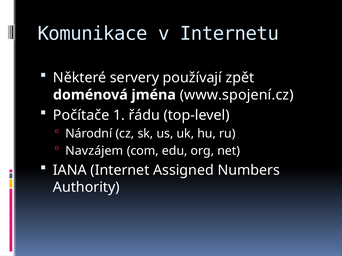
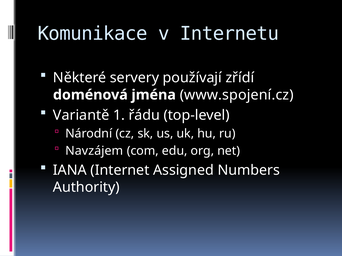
zpět: zpět -> zřídí (240, 78)
Počítače: Počítače -> Variantě (81, 115)
